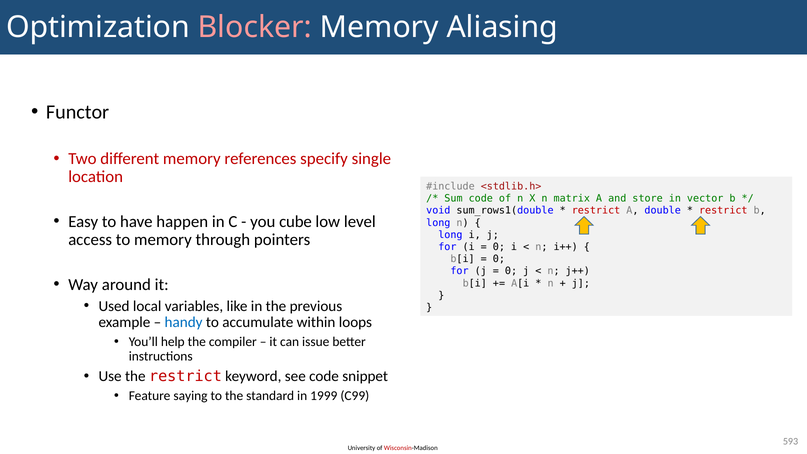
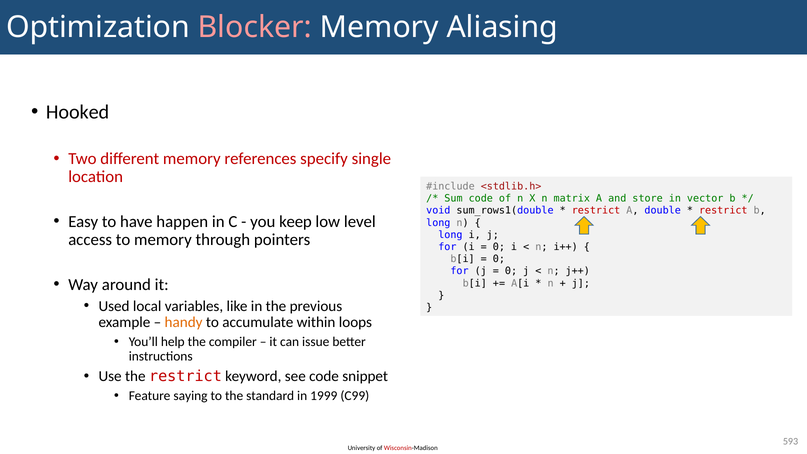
Functor: Functor -> Hooked (78, 112)
cube: cube -> keep (295, 222)
handy colour: blue -> orange (184, 322)
